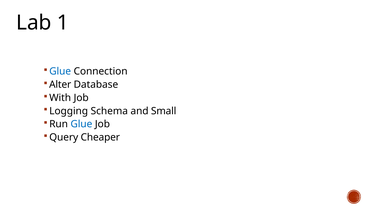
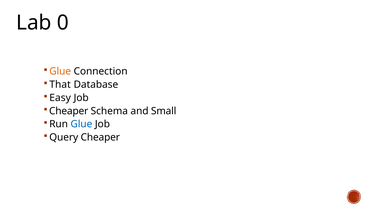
1: 1 -> 0 (63, 23)
Glue colour: blue -> orange (60, 71)
Alter: Alter -> That (60, 84)
With: With -> Easy (60, 98)
Logging: Logging -> Cheaper (69, 111)
